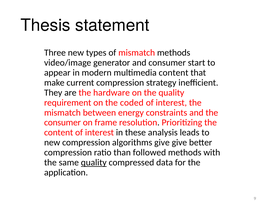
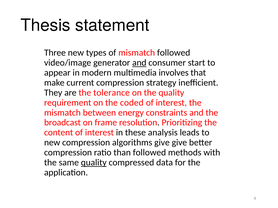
mismatch methods: methods -> followed (174, 53)
and underline: none -> present (139, 63)
multimedia content: content -> involves (174, 73)
hardware: hardware -> tolerance (112, 93)
consumer: consumer -> broadcast (62, 123)
